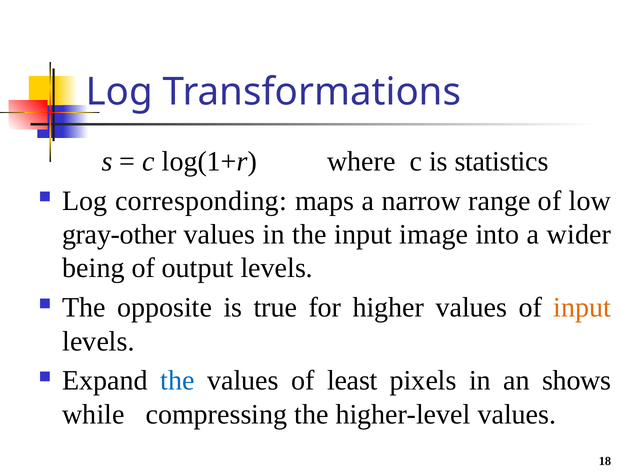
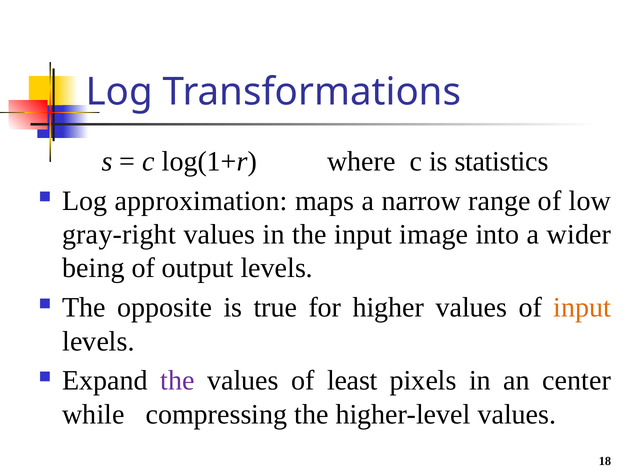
corresponding: corresponding -> approximation (201, 200)
gray-other: gray-other -> gray-right (119, 234)
the colour: blue -> purple (178, 380)
shows: shows -> center (577, 380)
